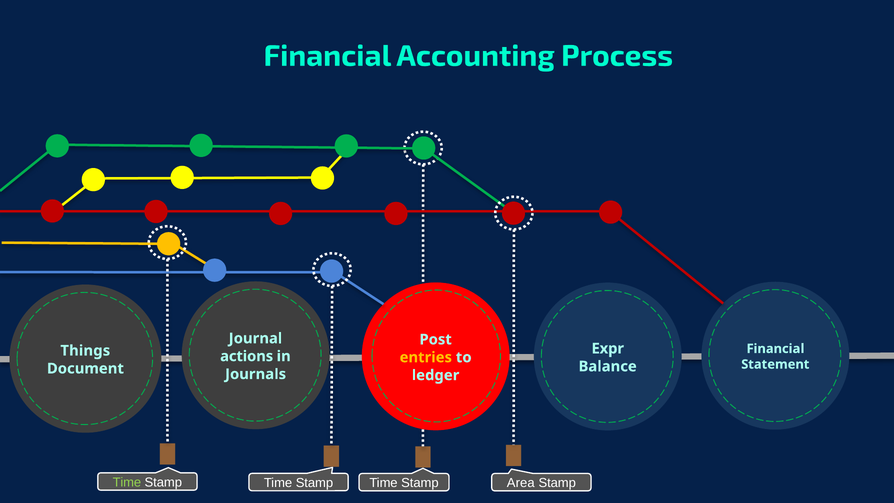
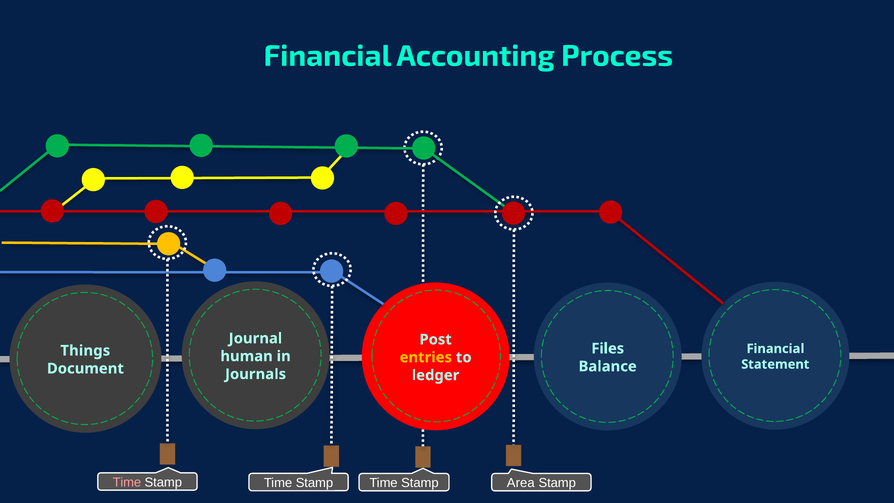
Expr: Expr -> Files (608, 348)
actions: actions -> human (247, 356)
Time colour: light green -> pink (127, 482)
